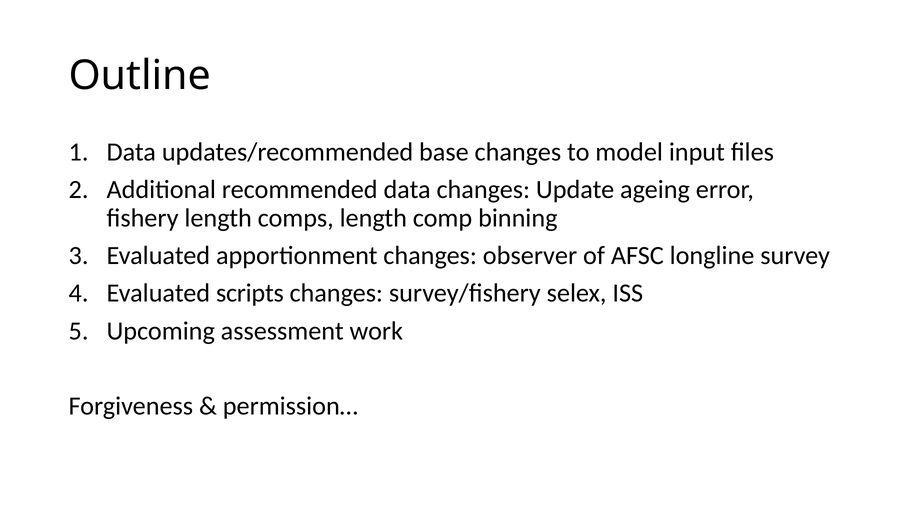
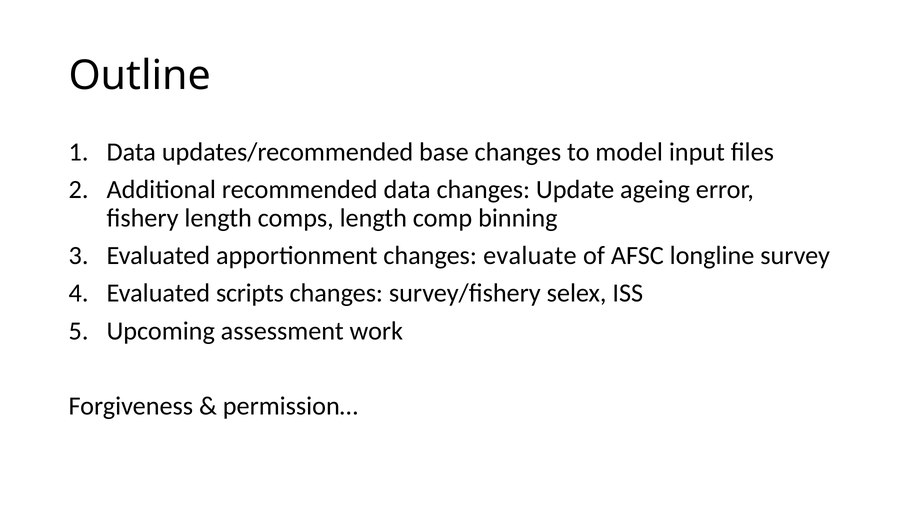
observer: observer -> evaluate (530, 256)
